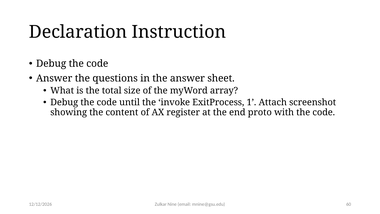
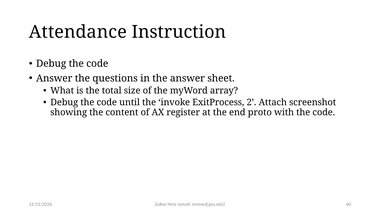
Declaration: Declaration -> Attendance (78, 32)
1: 1 -> 2 (251, 102)
